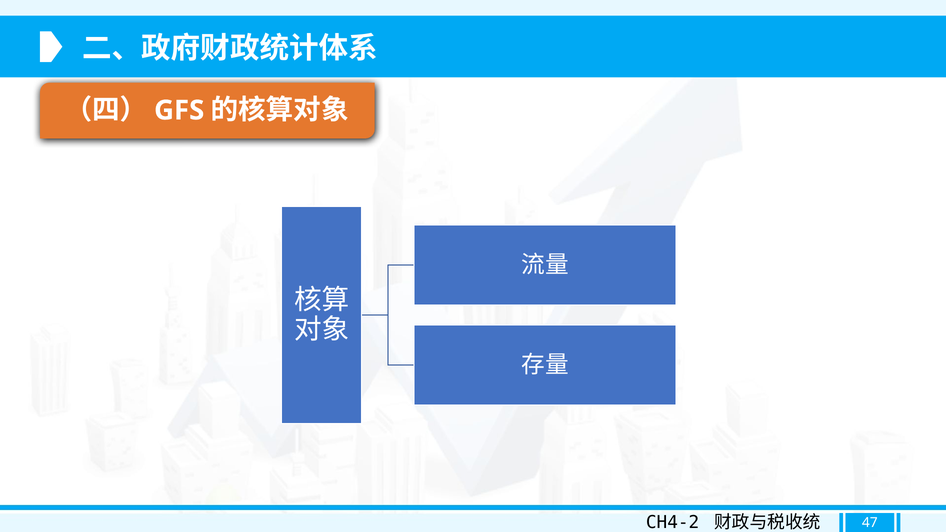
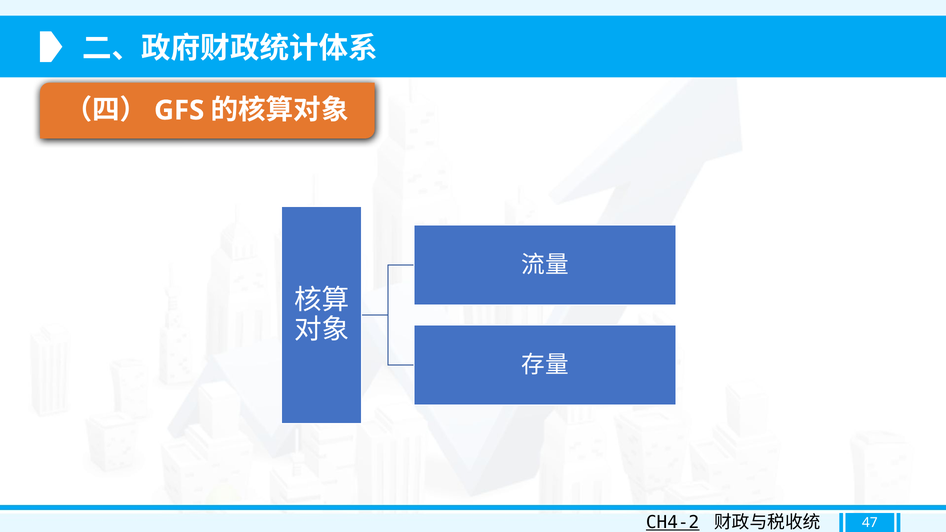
CH4-2 underline: none -> present (673, 523)
